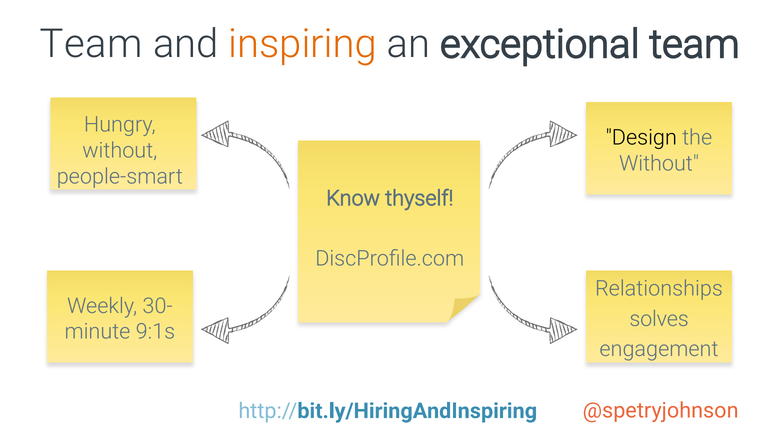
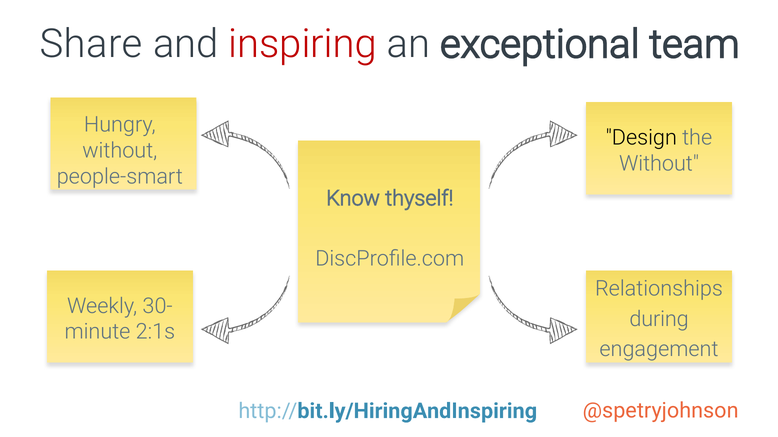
Team: Team -> Share (91, 44)
inspiring colour: orange -> red (303, 44)
solves: solves -> during (659, 319)
9:1s: 9:1s -> 2:1s (155, 332)
